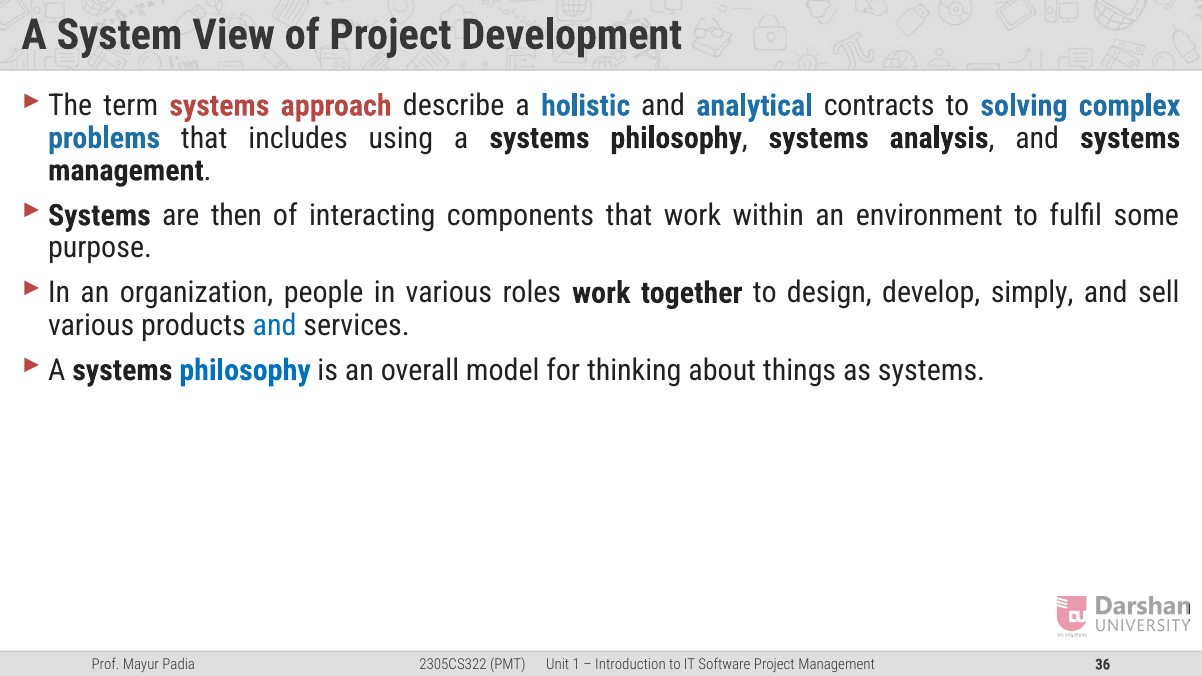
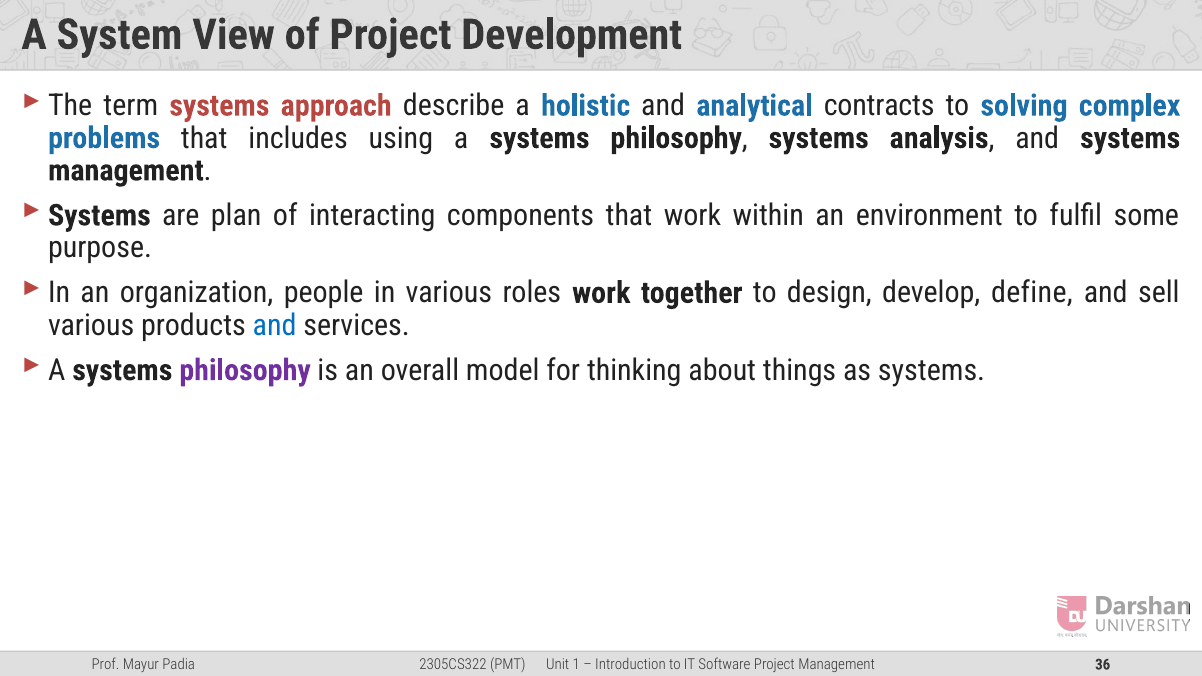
then: then -> plan (236, 216)
simply: simply -> define (1032, 293)
philosophy colour: blue -> purple (245, 370)
